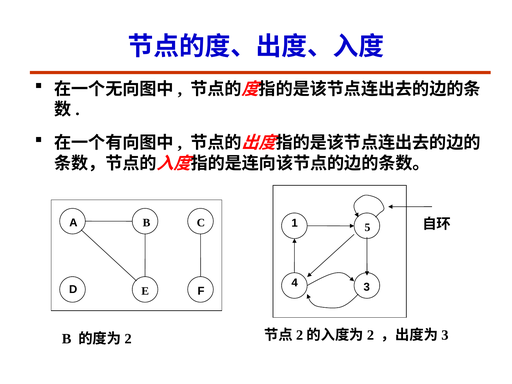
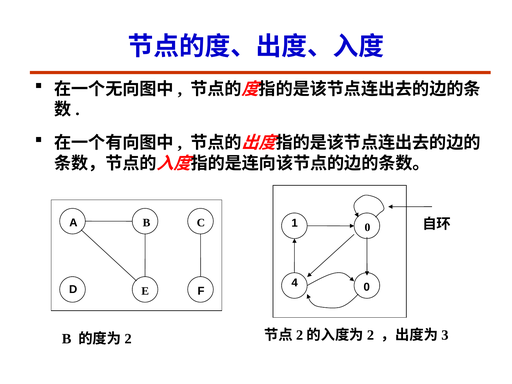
1 5: 5 -> 0 (367, 227)
4 3: 3 -> 0 (367, 287)
